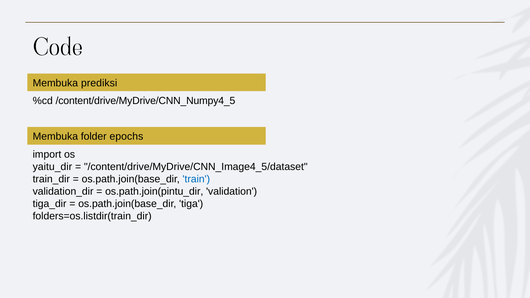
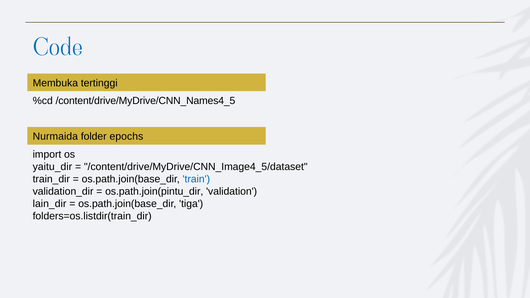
Code colour: black -> blue (58, 48)
prediksi: prediksi -> tertinggi (99, 83)
/content/drive/MyDrive/CNN_Numpy4_5: /content/drive/MyDrive/CNN_Numpy4_5 -> /content/drive/MyDrive/CNN_Names4_5 (145, 101)
Membuka: Membuka -> Nurmaida (55, 137)
tiga_dir: tiga_dir -> lain_dir (50, 204)
